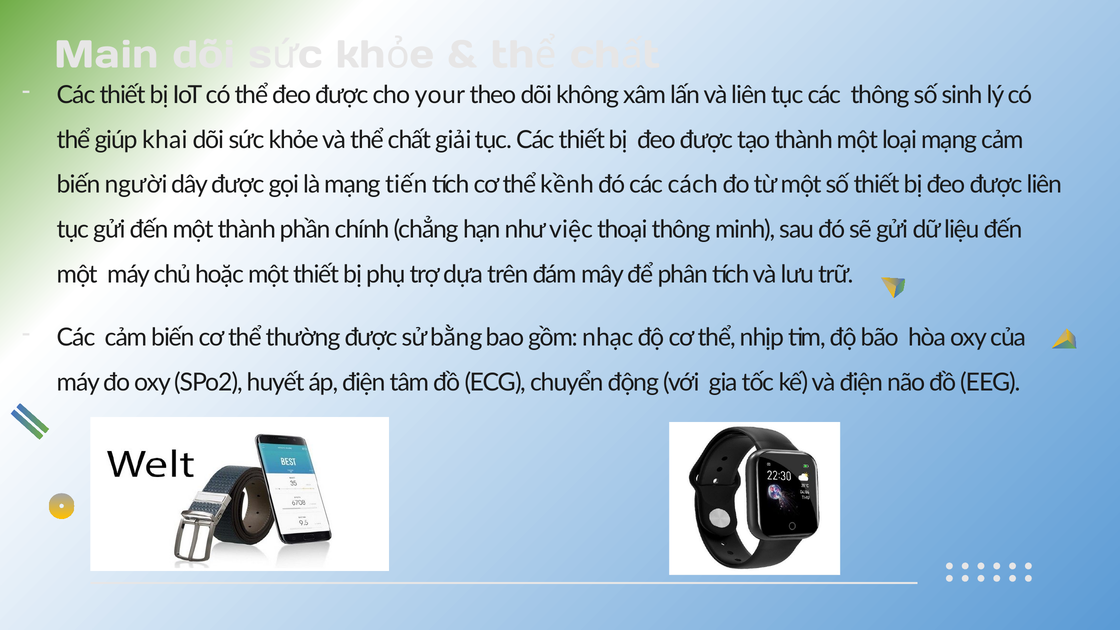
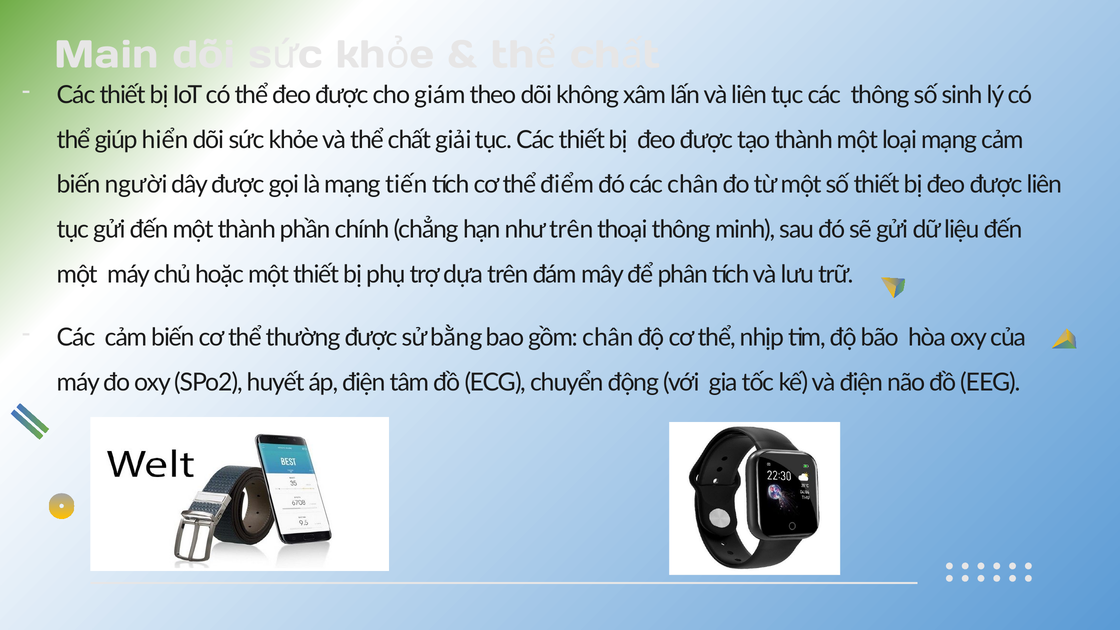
your: your -> giám (440, 95)
khai: khai -> hiển (165, 140)
kềnh: kềnh -> điểm (567, 185)
các cách: cách -> chân (693, 185)
như việc: việc -> trên (571, 230)
gồm nhạc: nhạc -> chân (608, 338)
